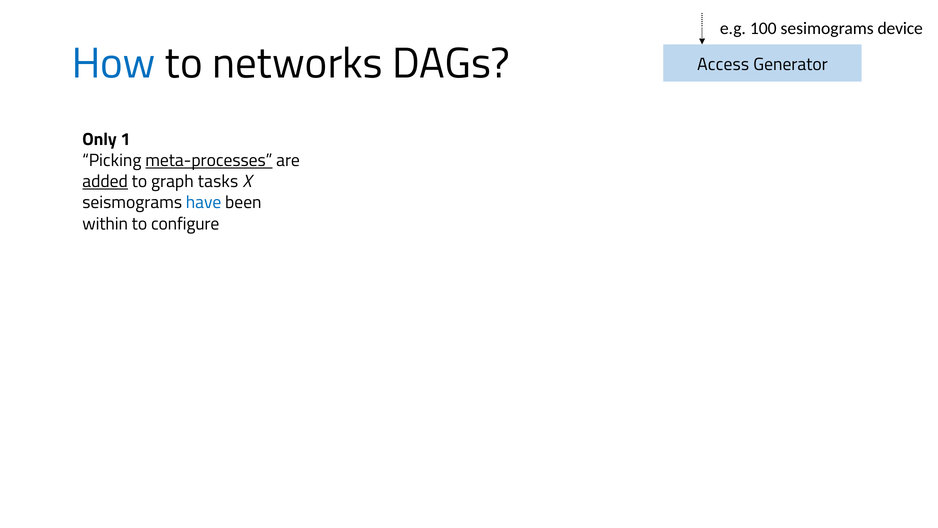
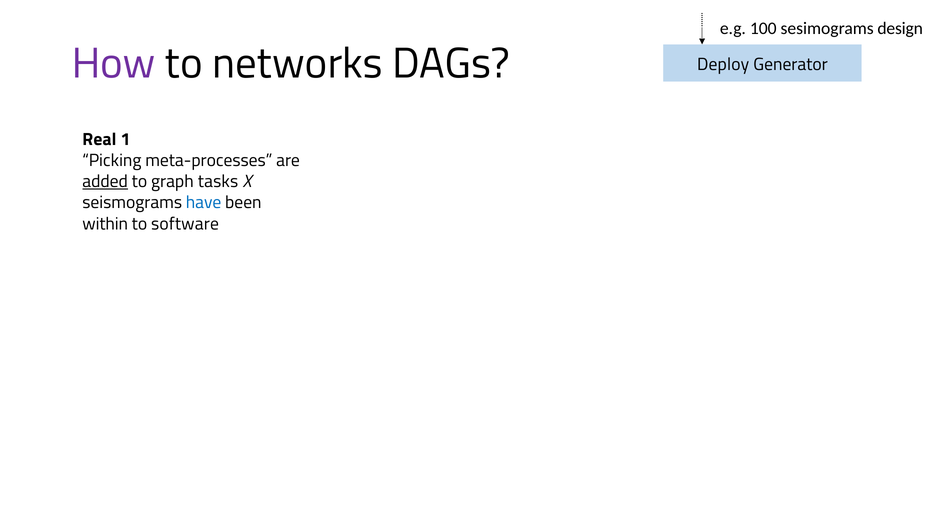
device: device -> design (900, 28)
How colour: blue -> purple (114, 63)
Access: Access -> Deploy (723, 64)
Only: Only -> Real (99, 139)
meta-processes underline: present -> none (209, 160)
configure: configure -> software (185, 224)
